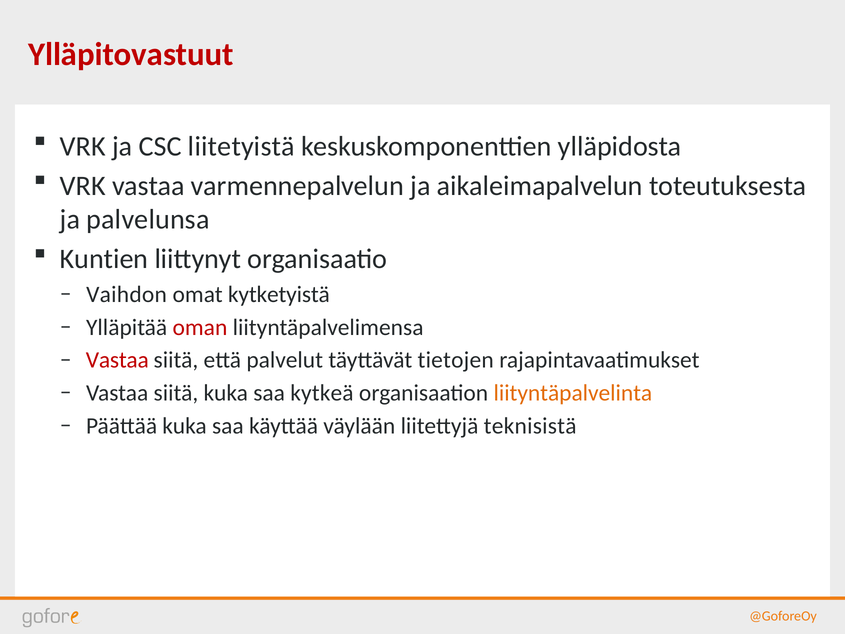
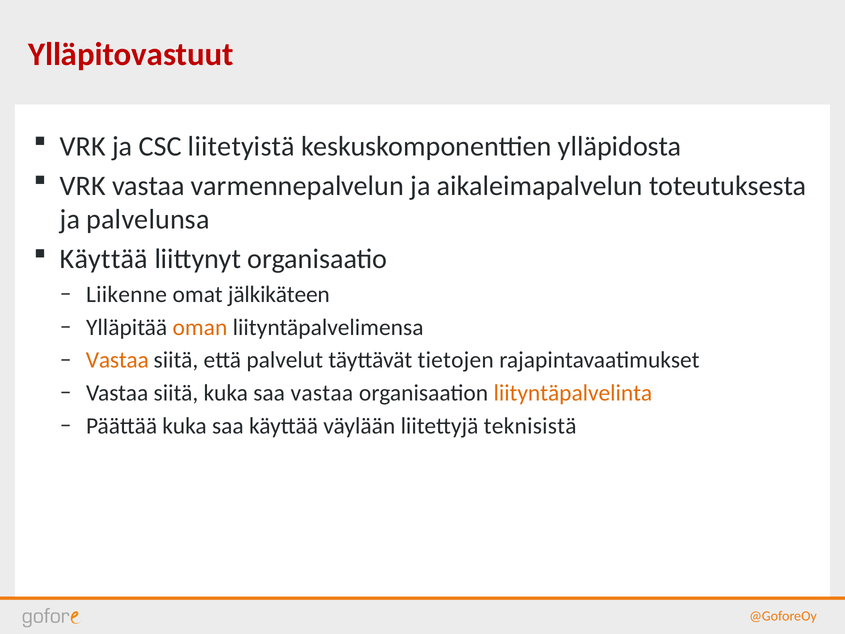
Kuntien: Kuntien -> Käyttää (104, 259)
Vaihdon: Vaihdon -> Liikenne (127, 294)
kytketyistä: kytketyistä -> jälkikäteen (279, 294)
oman colour: red -> orange (200, 327)
Vastaa colour: red -> orange (117, 360)
saa kytkeä: kytkeä -> vastaa (322, 393)
